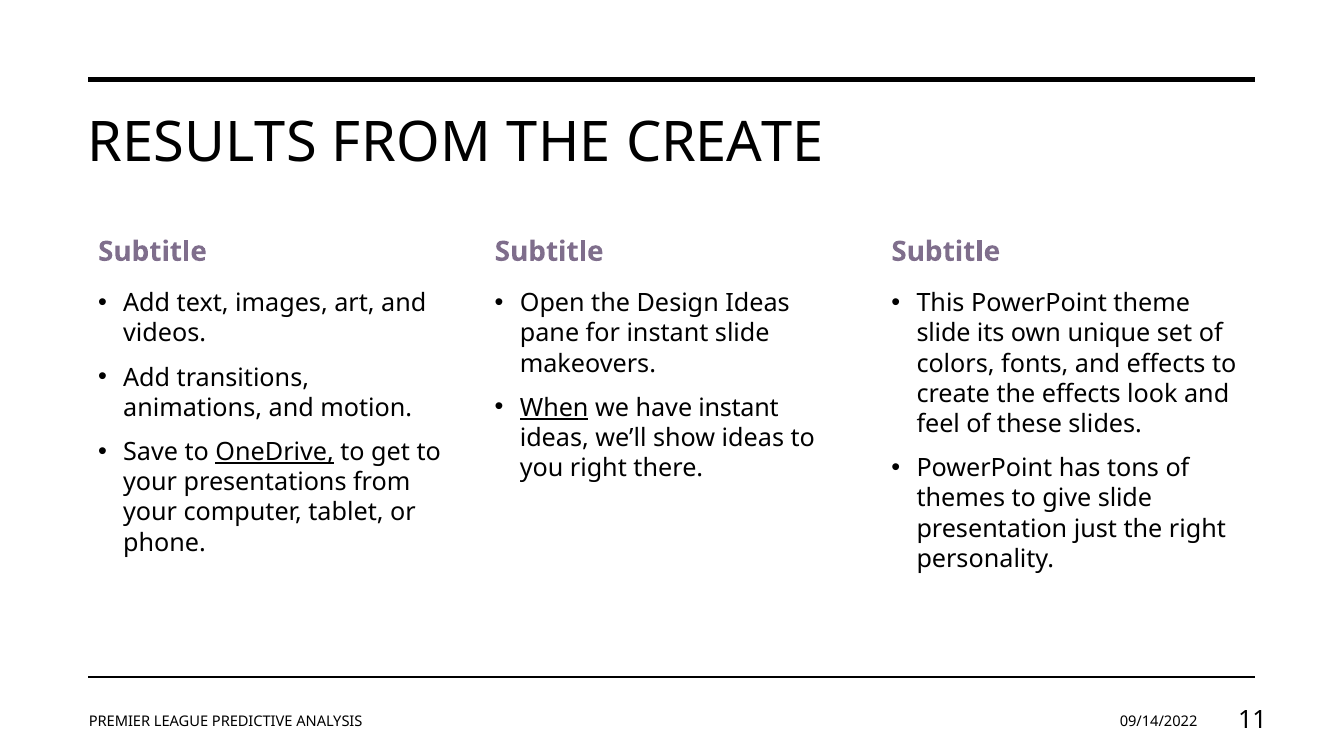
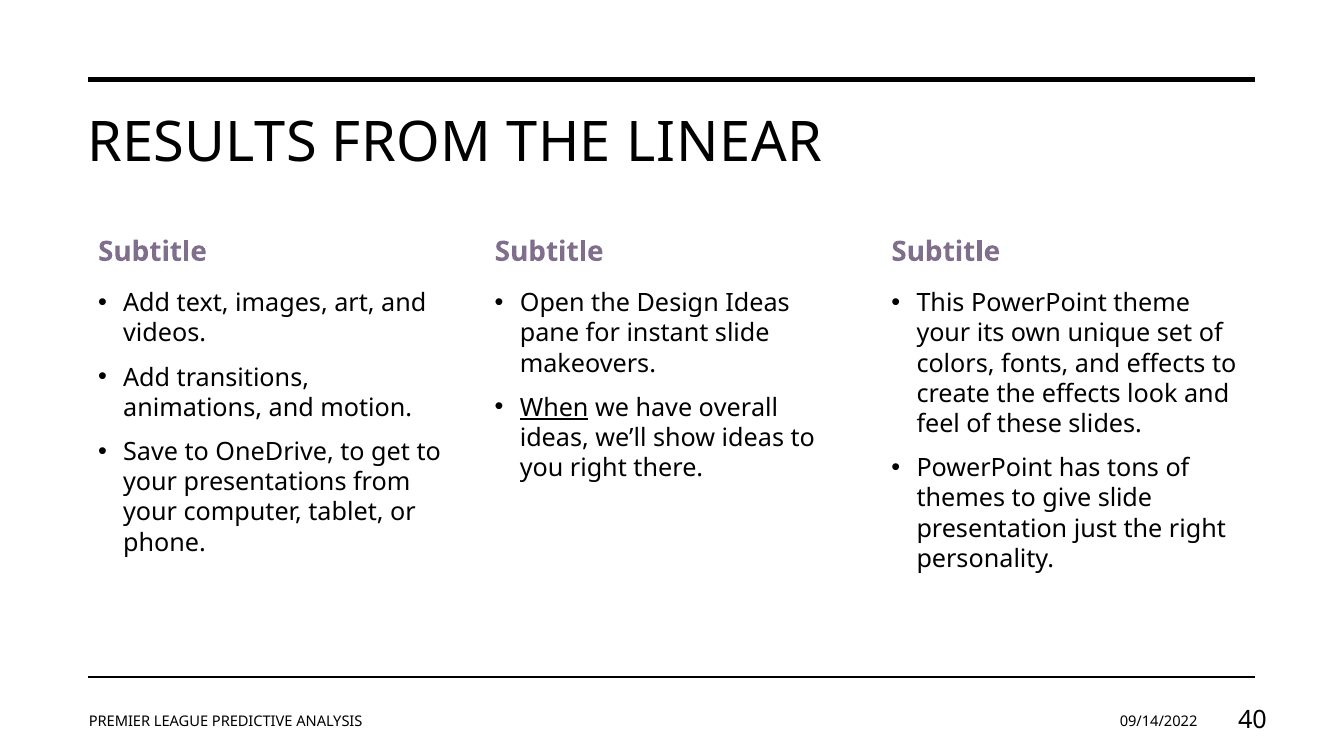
THE CREATE: CREATE -> LINEAR (725, 143)
slide: slide -> your (943, 333)
have instant: instant -> overall (738, 408)
OneDrive underline: present -> none (275, 452)
11: 11 -> 40 (1252, 720)
